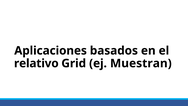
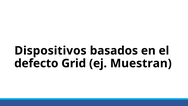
Aplicaciones: Aplicaciones -> Dispositivos (50, 51)
relativo: relativo -> defecto (36, 63)
